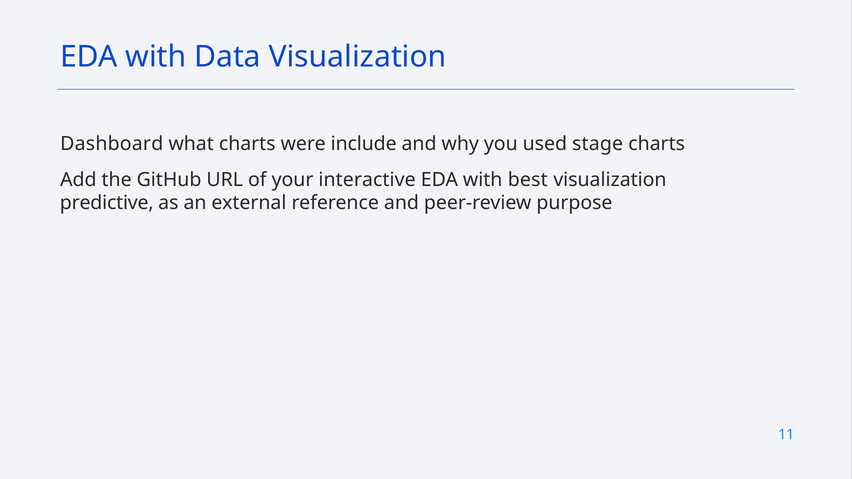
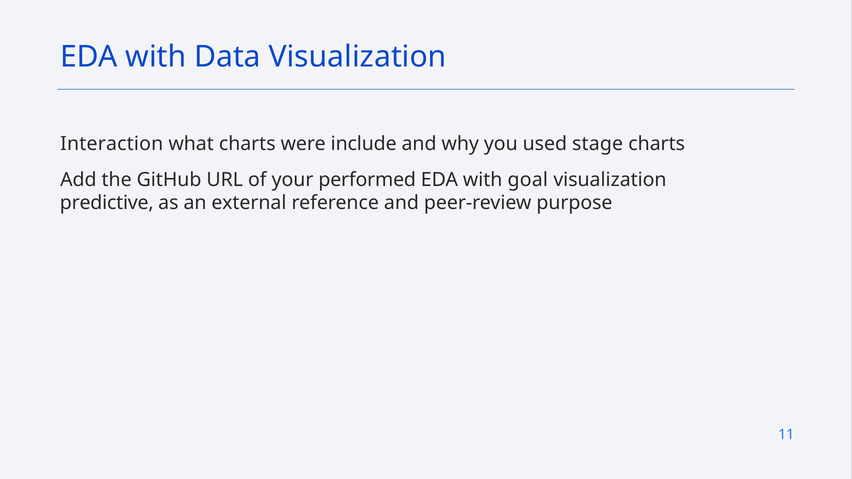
Dashboard: Dashboard -> Interaction (112, 144)
interactive: interactive -> performed (367, 180)
best: best -> goal (528, 180)
